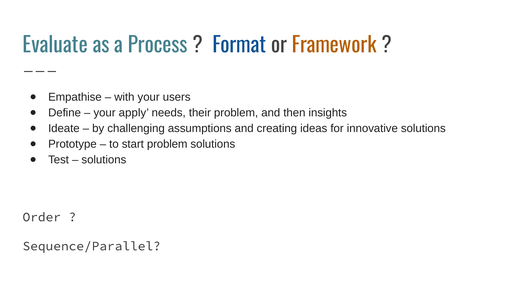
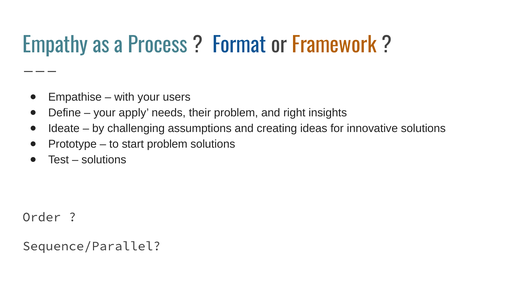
Evaluate: Evaluate -> Empathy (55, 45)
then: then -> right (294, 113)
